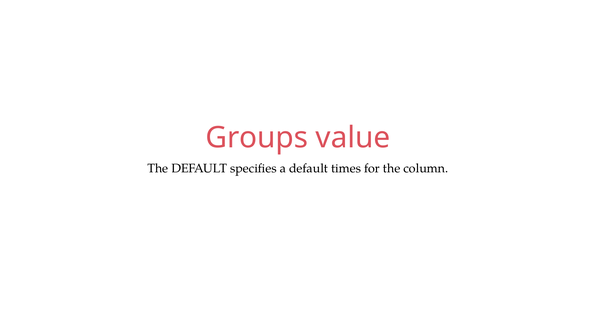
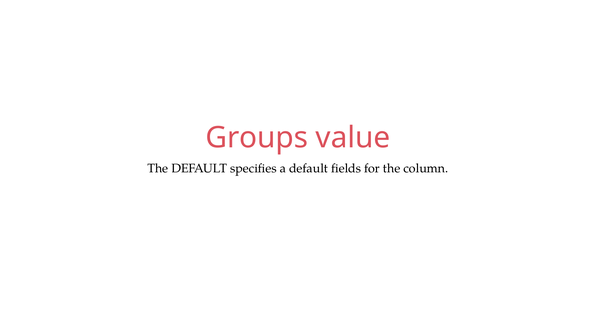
times: times -> fields (346, 168)
